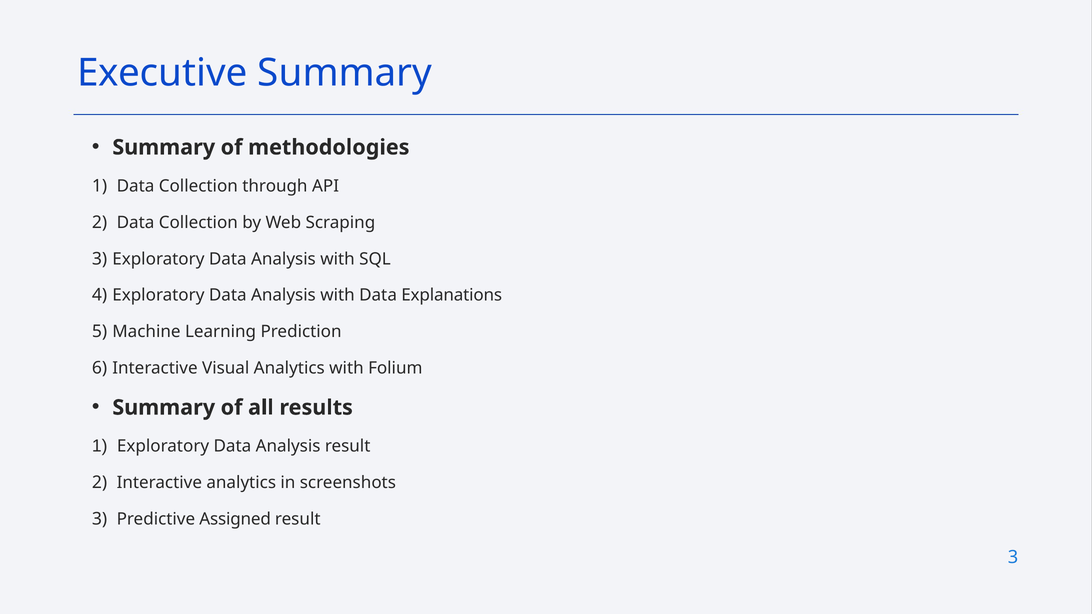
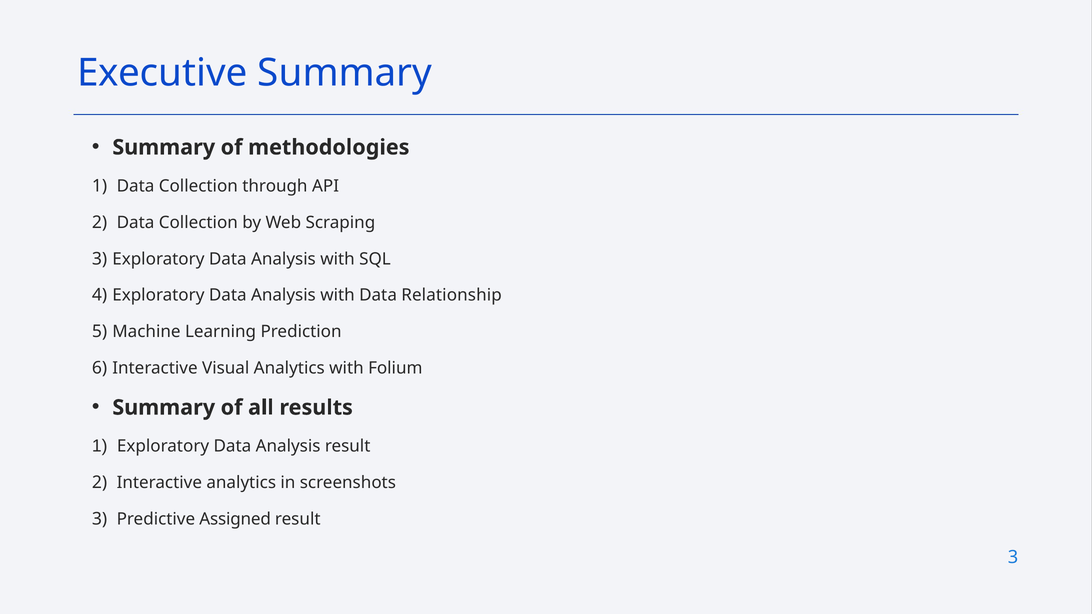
Explanations: Explanations -> Relationship (452, 295)
